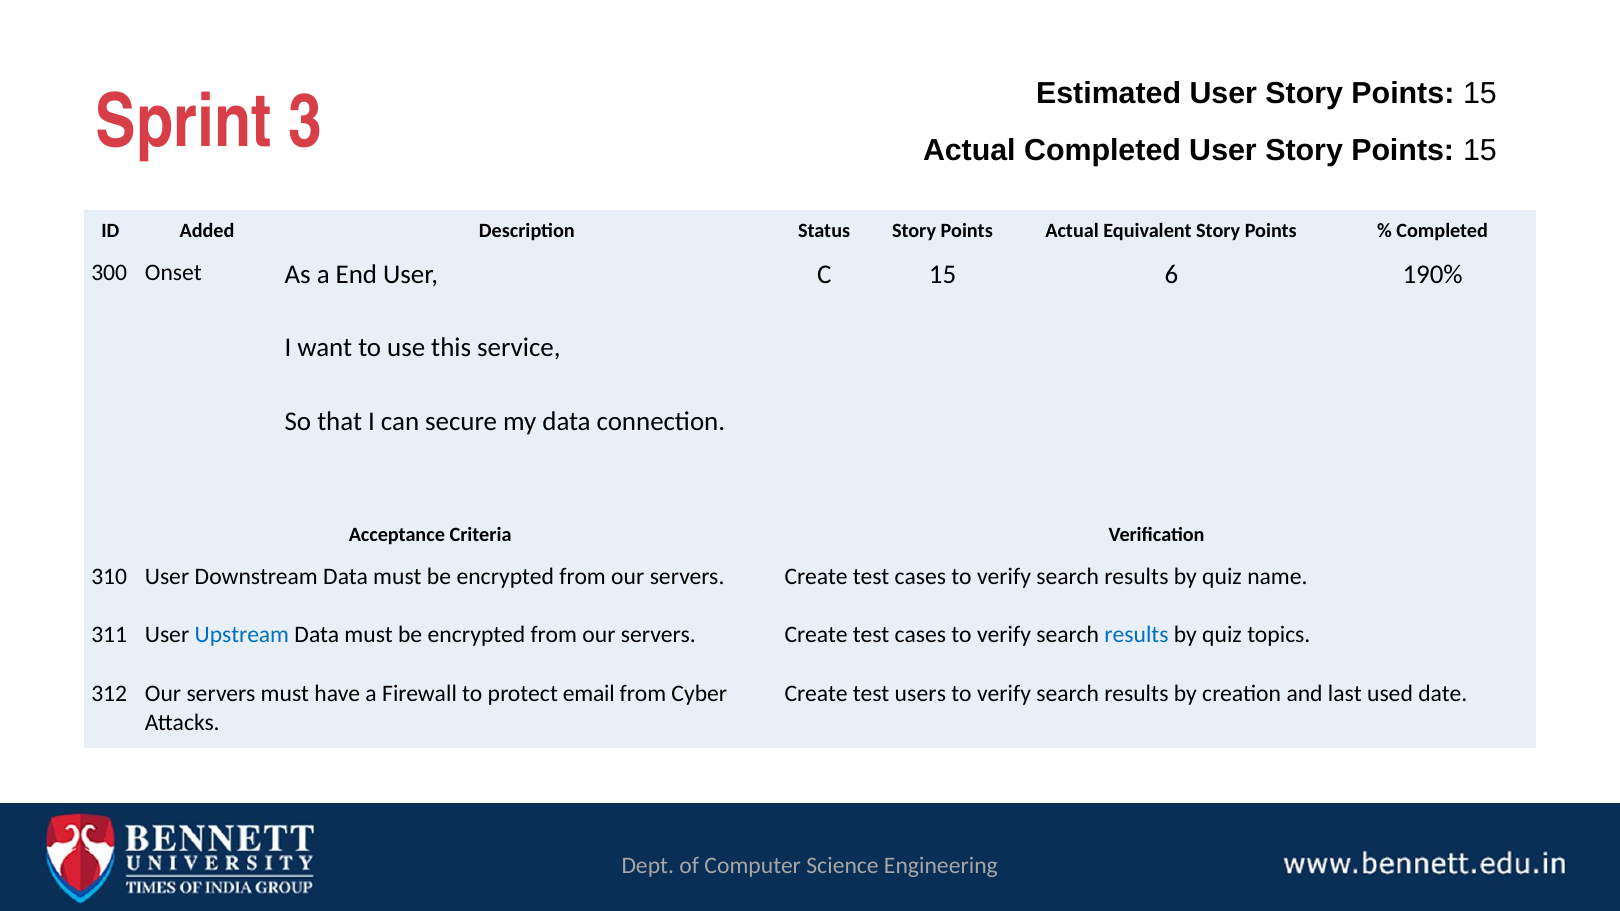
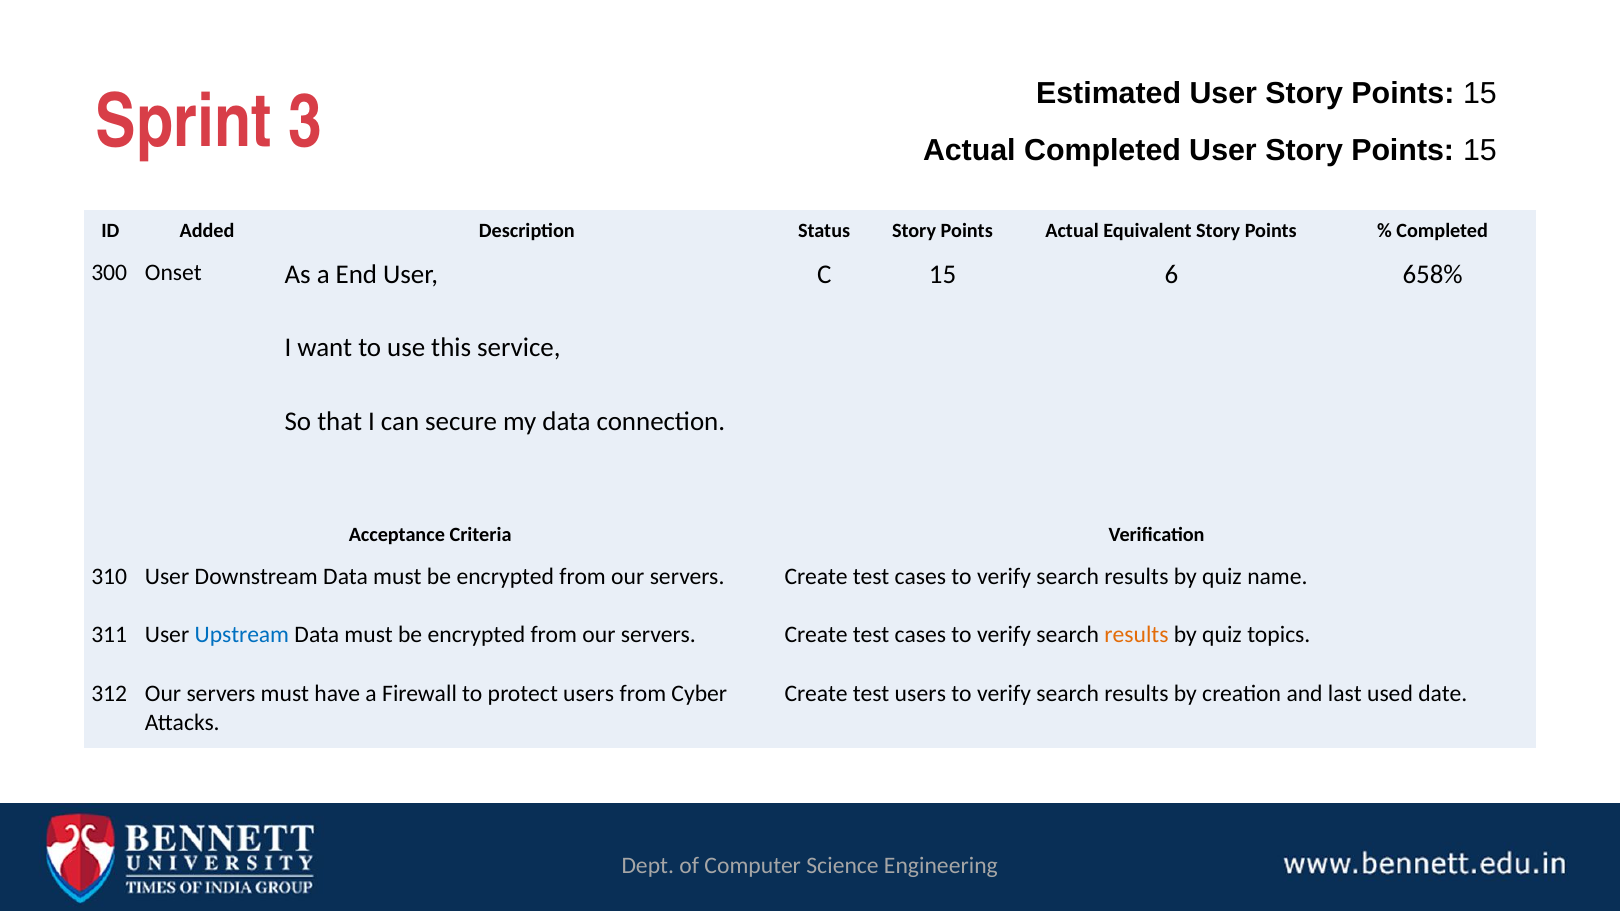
190%: 190% -> 658% (1433, 275)
results colour: blue -> orange (1136, 635)
protect email: email -> users (589, 694)
